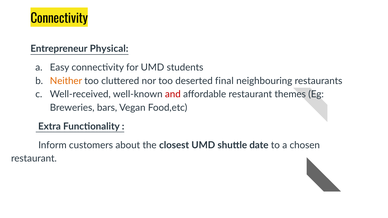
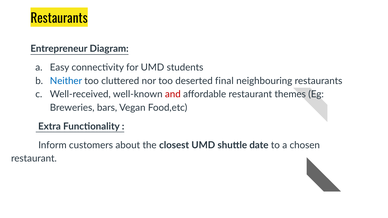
Connectivity: Connectivity -> Restaurants (59, 19)
Physical: Physical -> Diagram (109, 49)
Neither colour: orange -> blue (66, 81)
